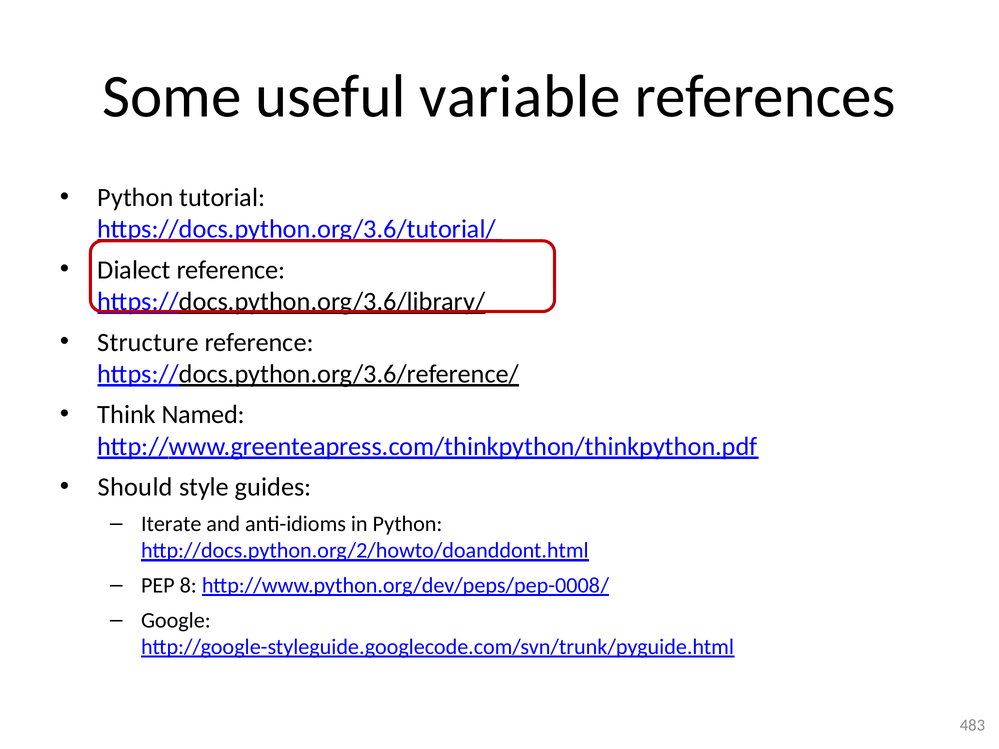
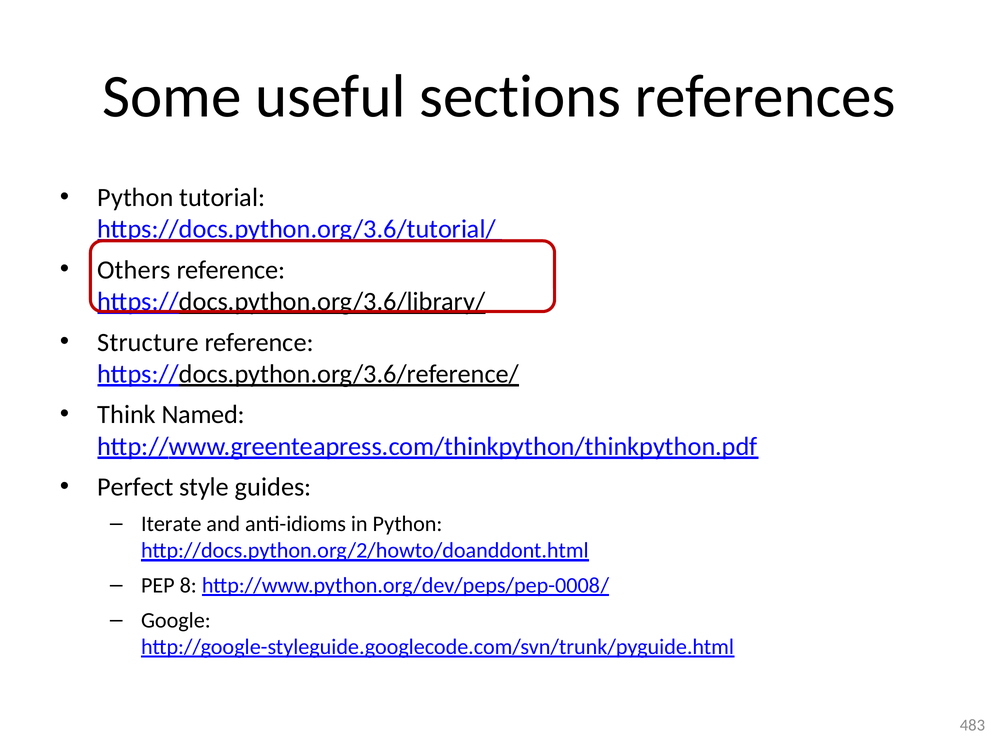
variable: variable -> sections (520, 97)
Dialect: Dialect -> Others (134, 270)
Should: Should -> Perfect (135, 487)
